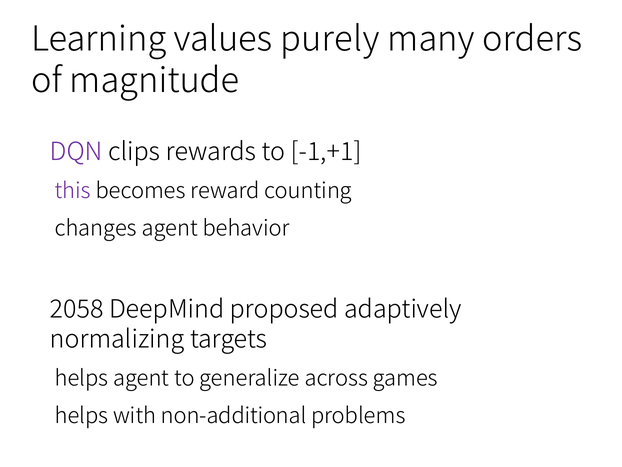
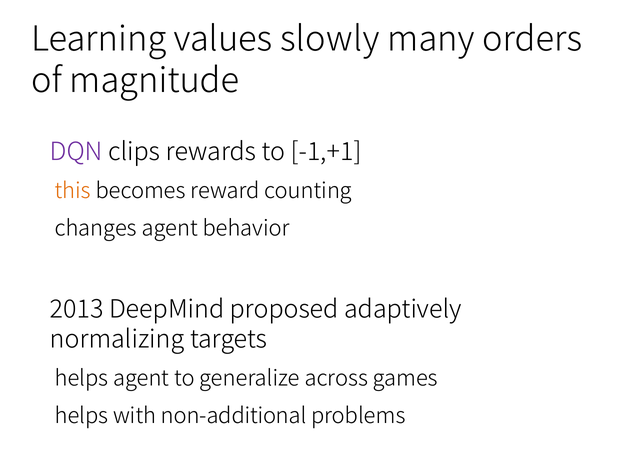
purely: purely -> slowly (330, 39)
this colour: purple -> orange (73, 191)
2058: 2058 -> 2013 (77, 309)
